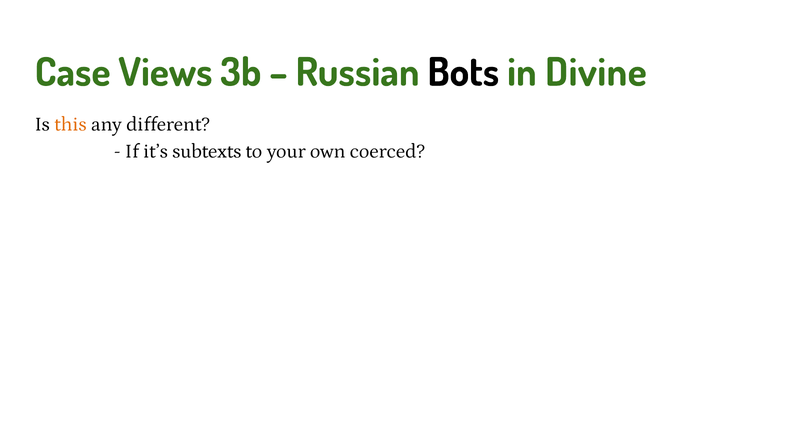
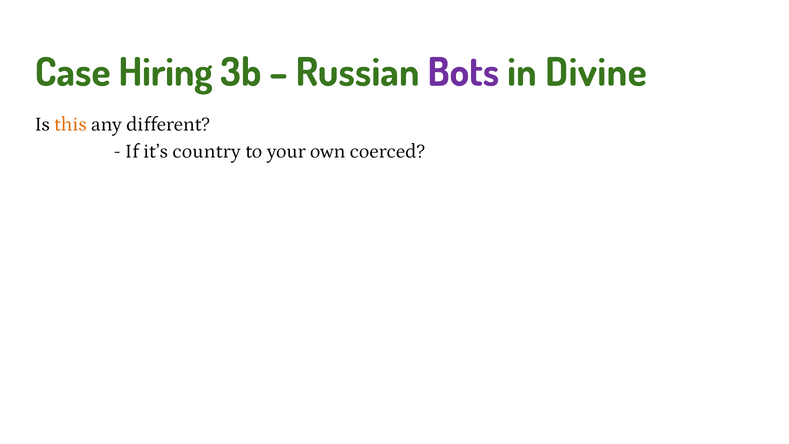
Views: Views -> Hiring (166, 73)
Bots colour: black -> purple (463, 73)
subtexts: subtexts -> country (207, 151)
